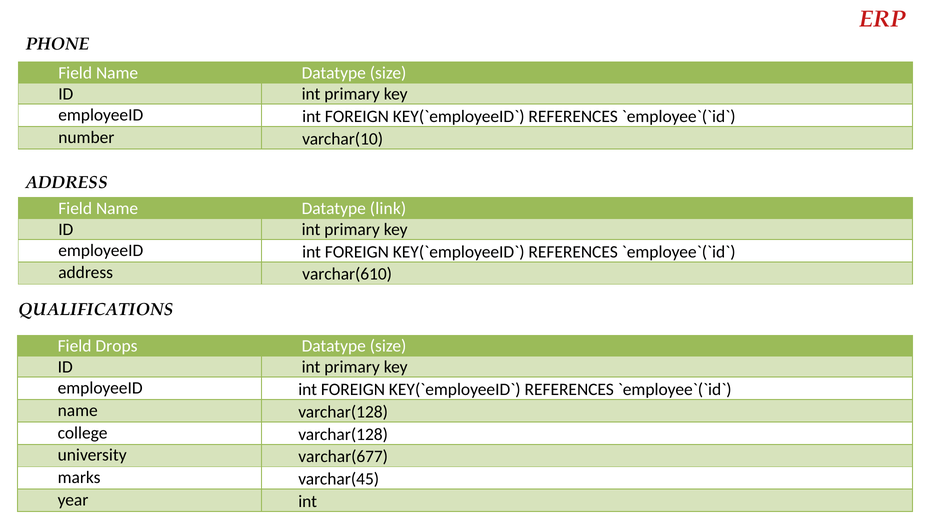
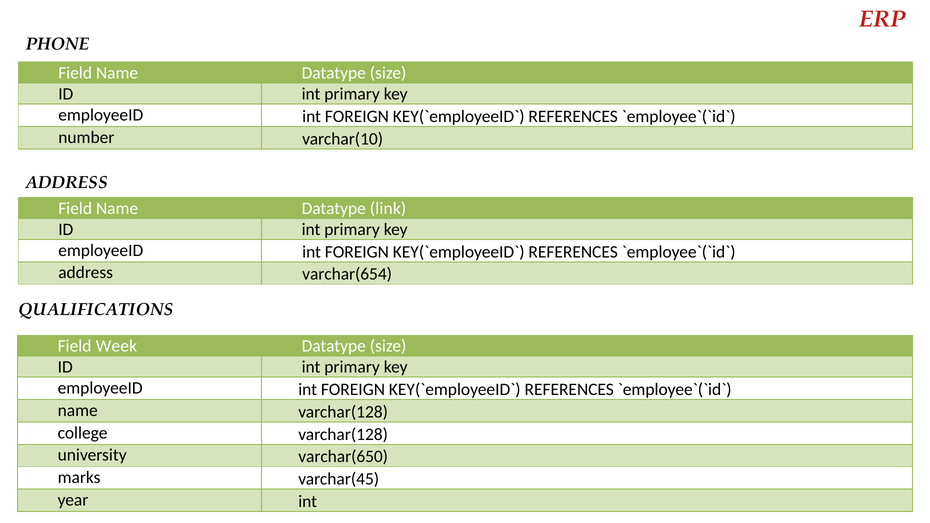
varchar(610: varchar(610 -> varchar(654 (347, 274)
Drops: Drops -> Week (116, 346)
varchar(677: varchar(677 -> varchar(650 (343, 457)
